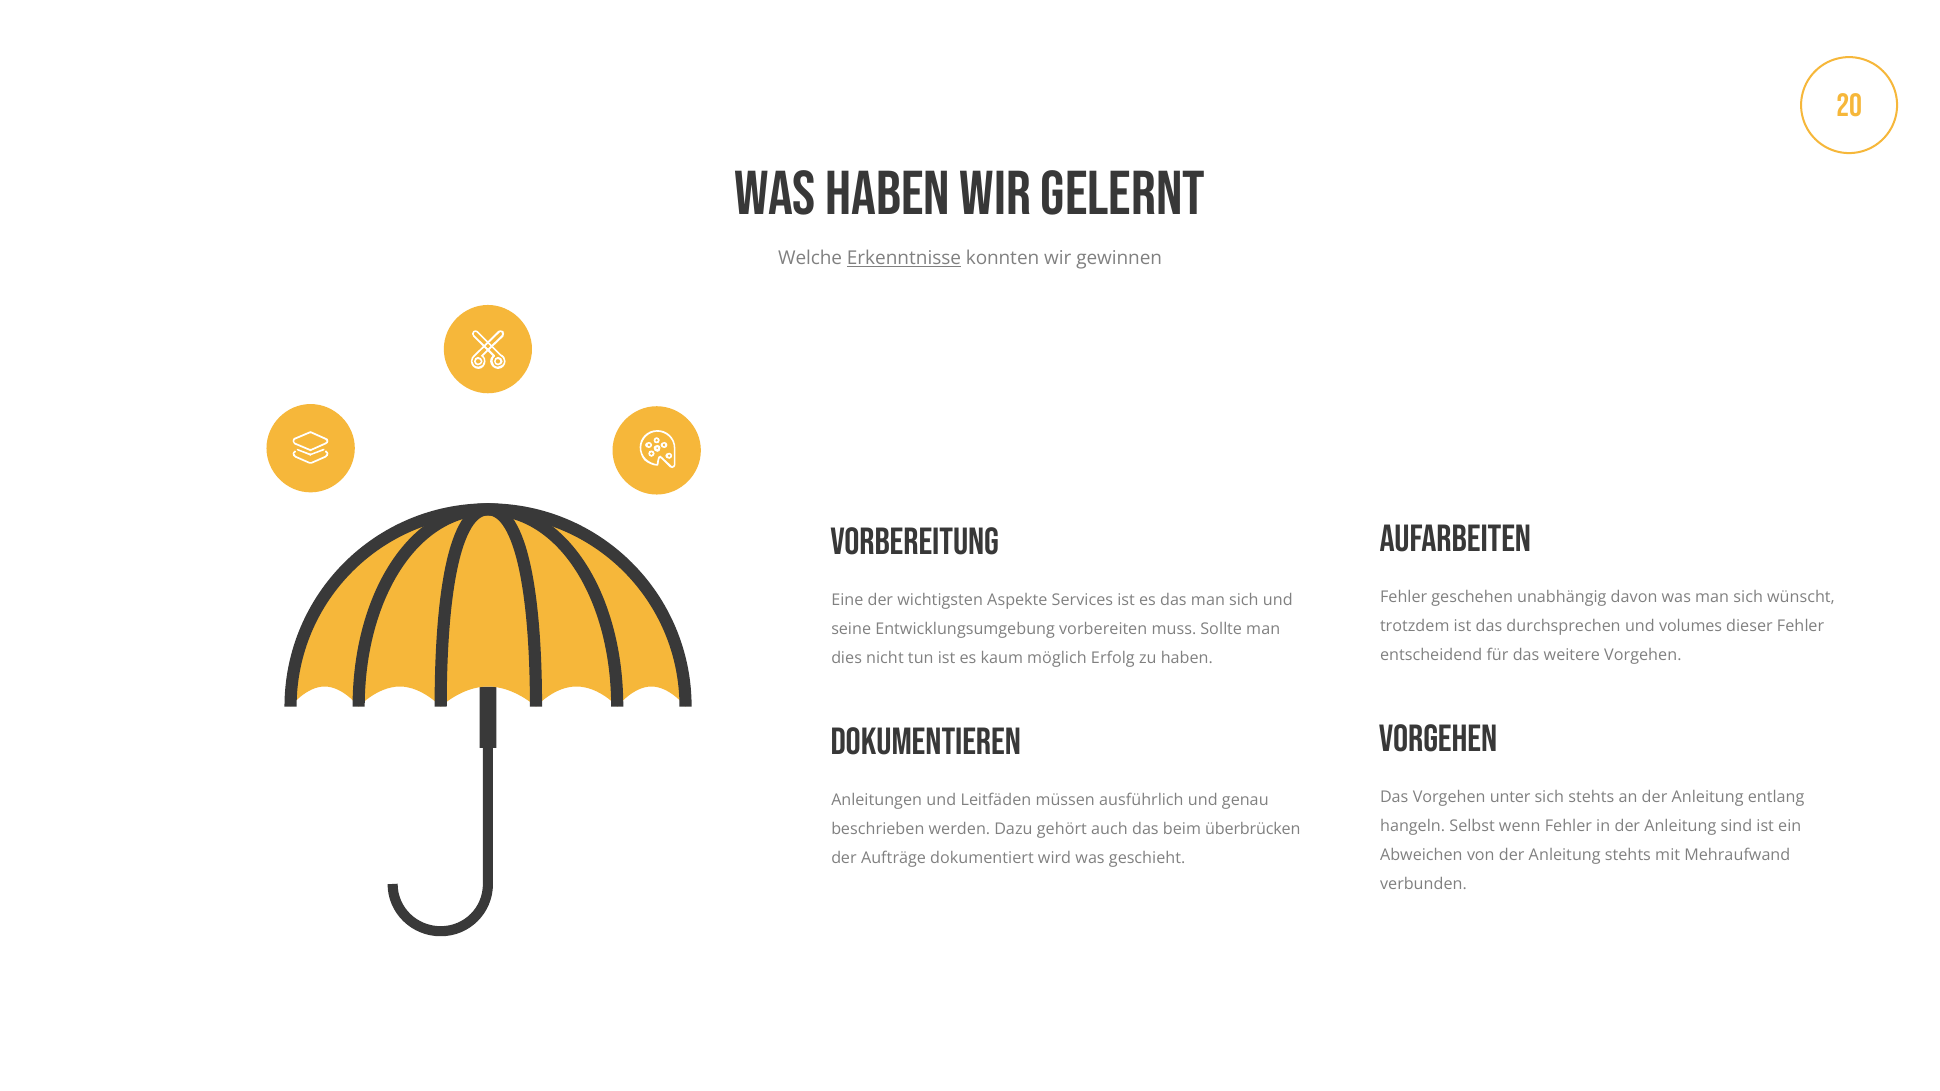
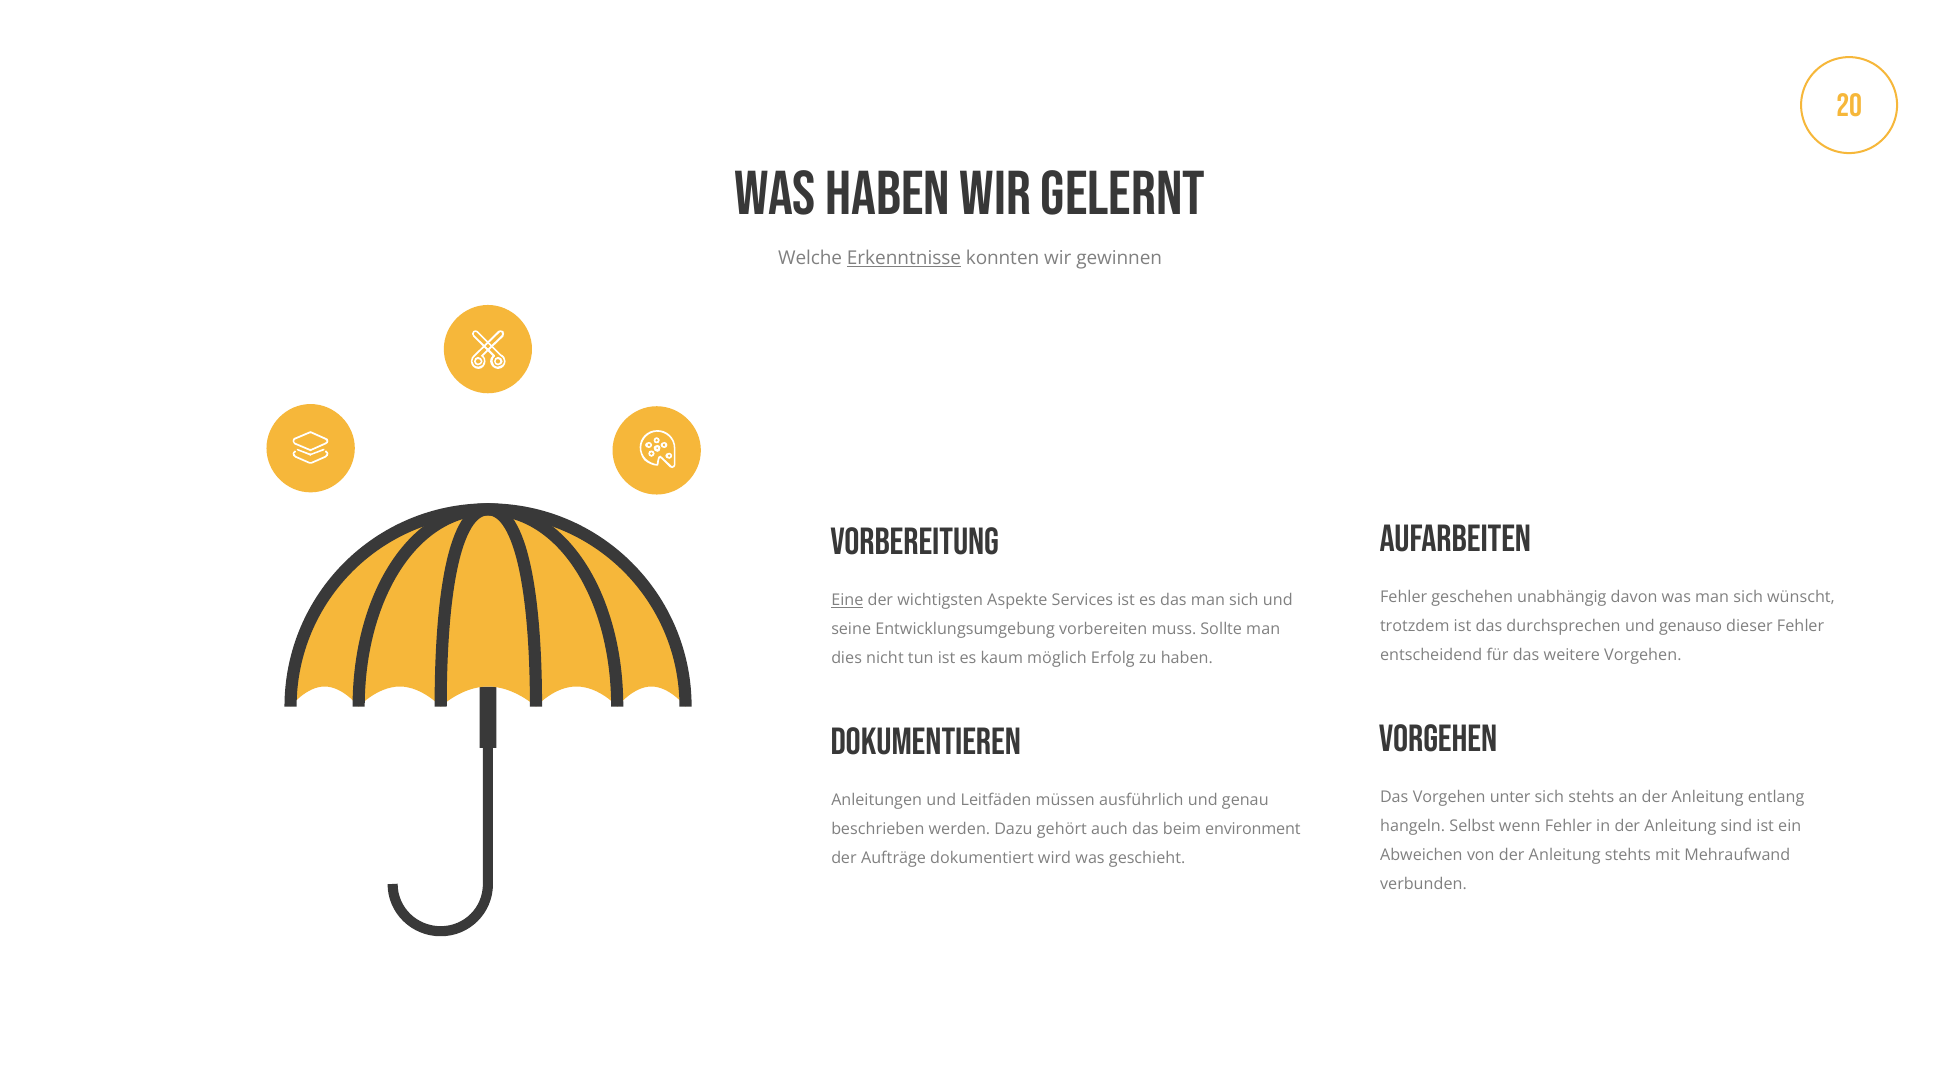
Eine underline: none -> present (847, 600)
volumes: volumes -> genauso (1691, 626)
überbrücken: überbrücken -> environment (1253, 829)
